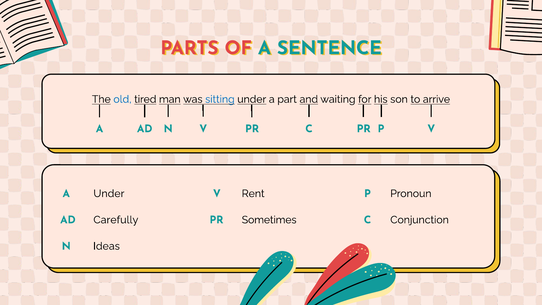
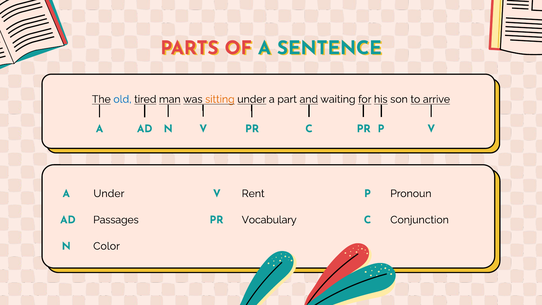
sitting colour: blue -> orange (220, 99)
Carefully: Carefully -> Passages (116, 220)
Sometimes: Sometimes -> Vocabulary (269, 220)
Ideas: Ideas -> Color (107, 246)
